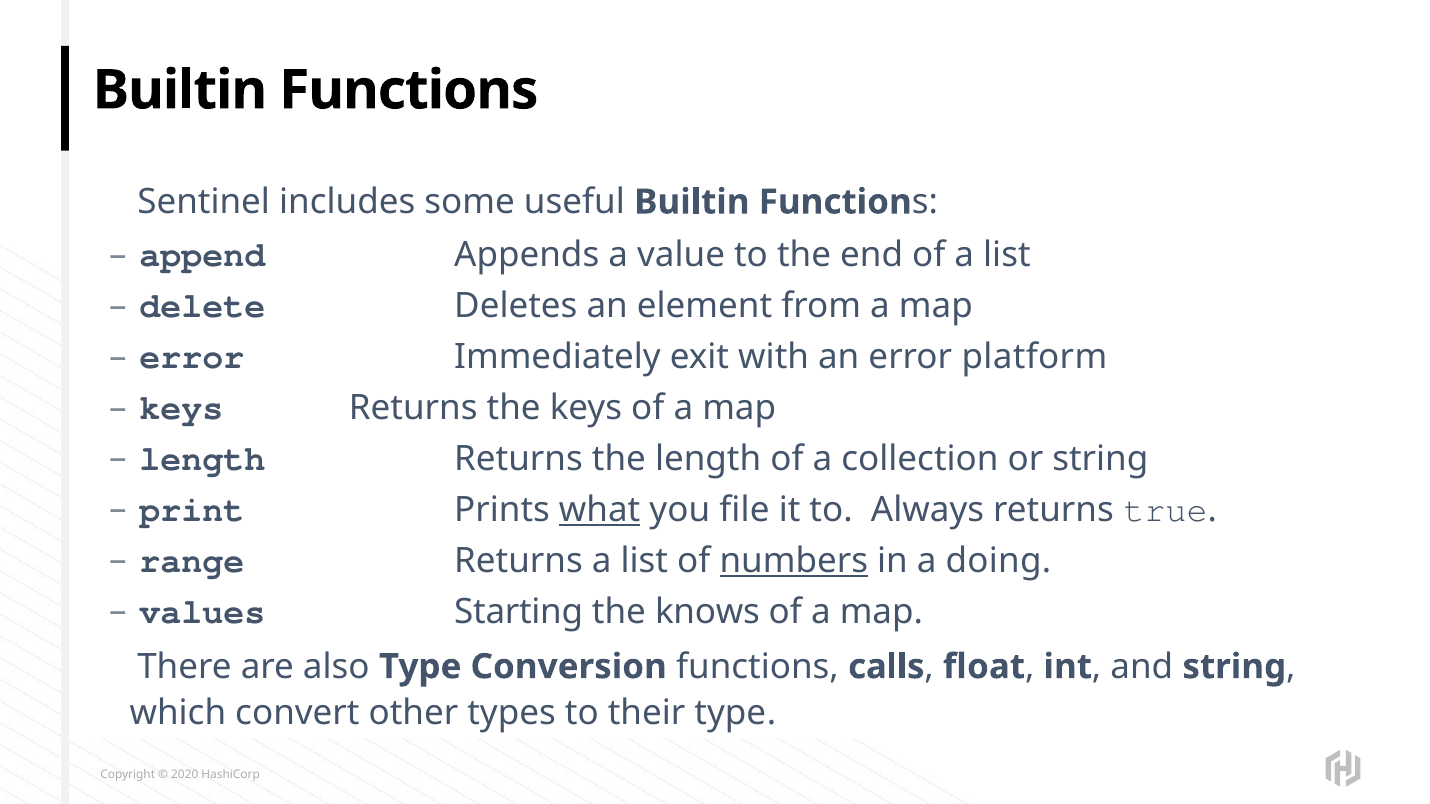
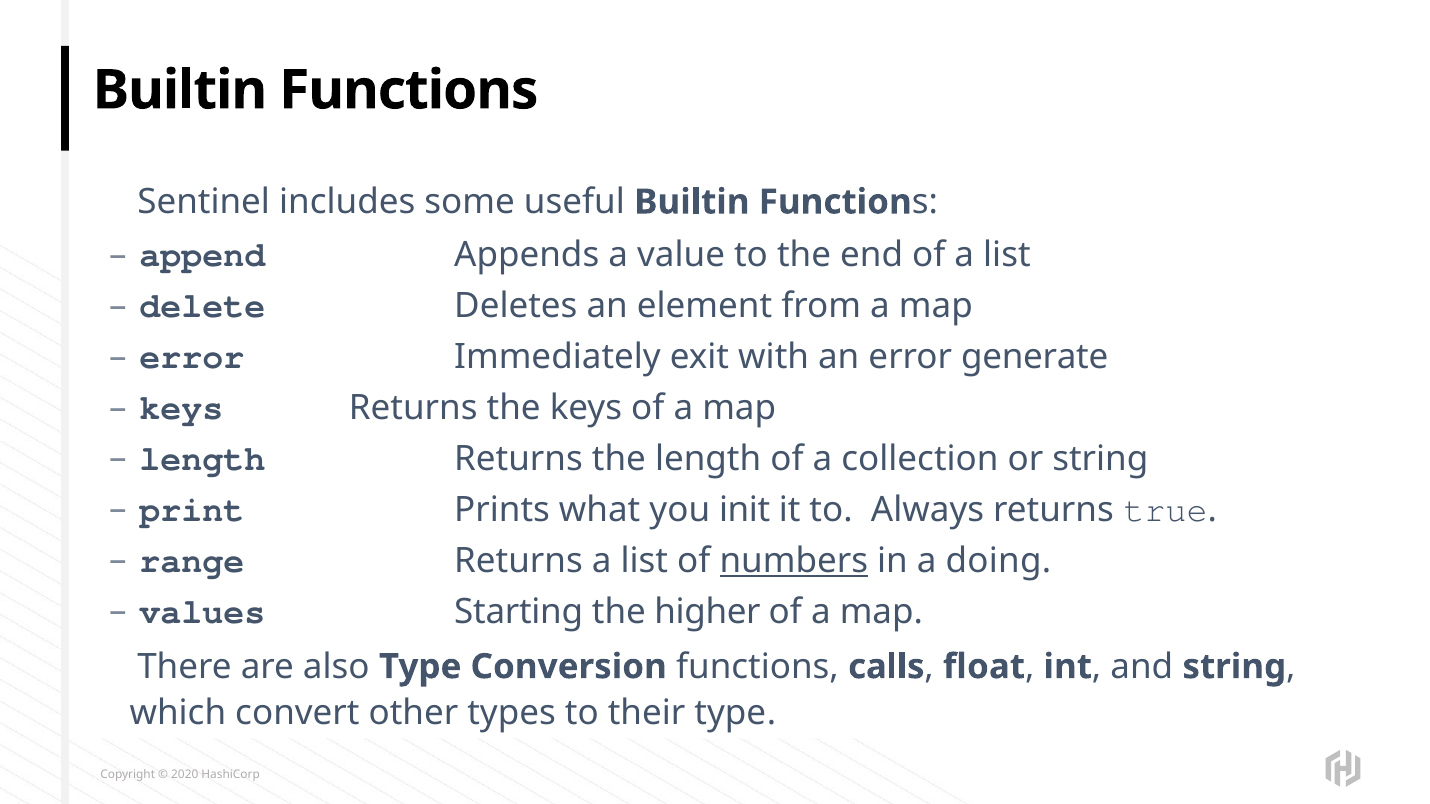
platform: platform -> generate (1035, 357)
what underline: present -> none (600, 510)
file: file -> init (745, 510)
knows: knows -> higher (707, 612)
